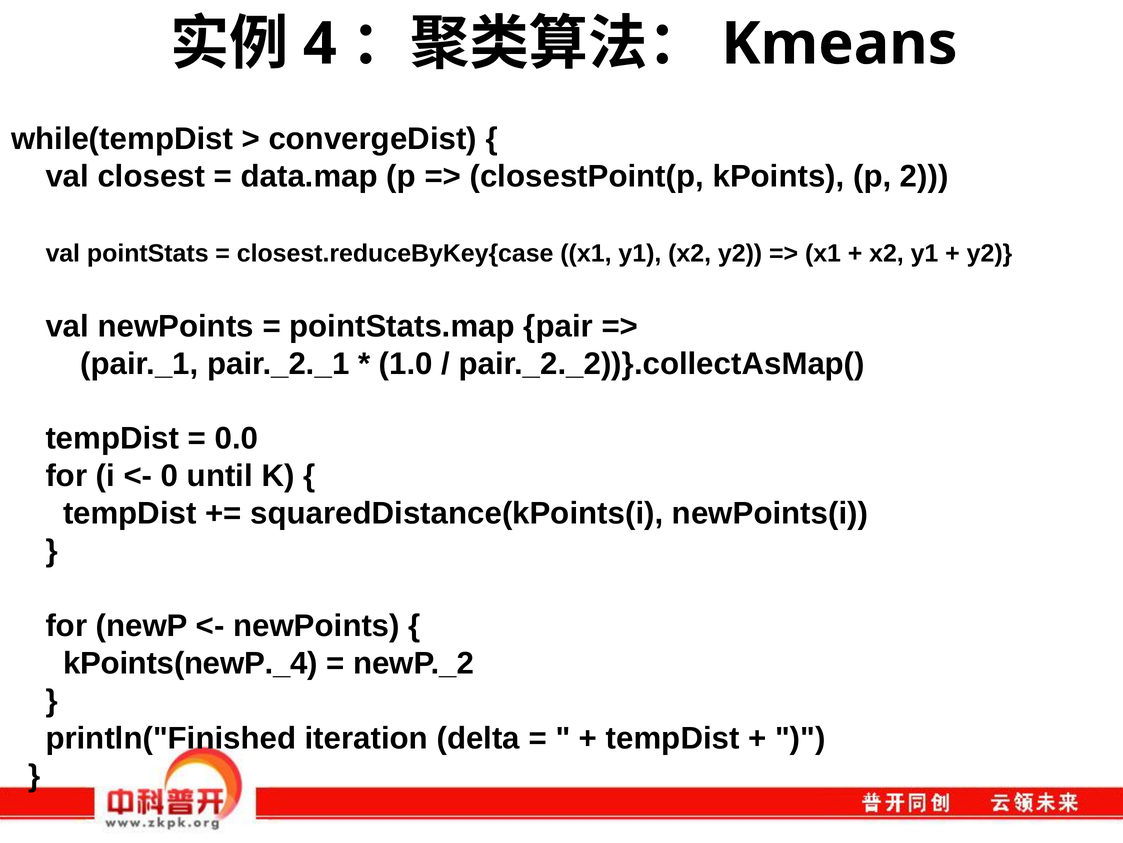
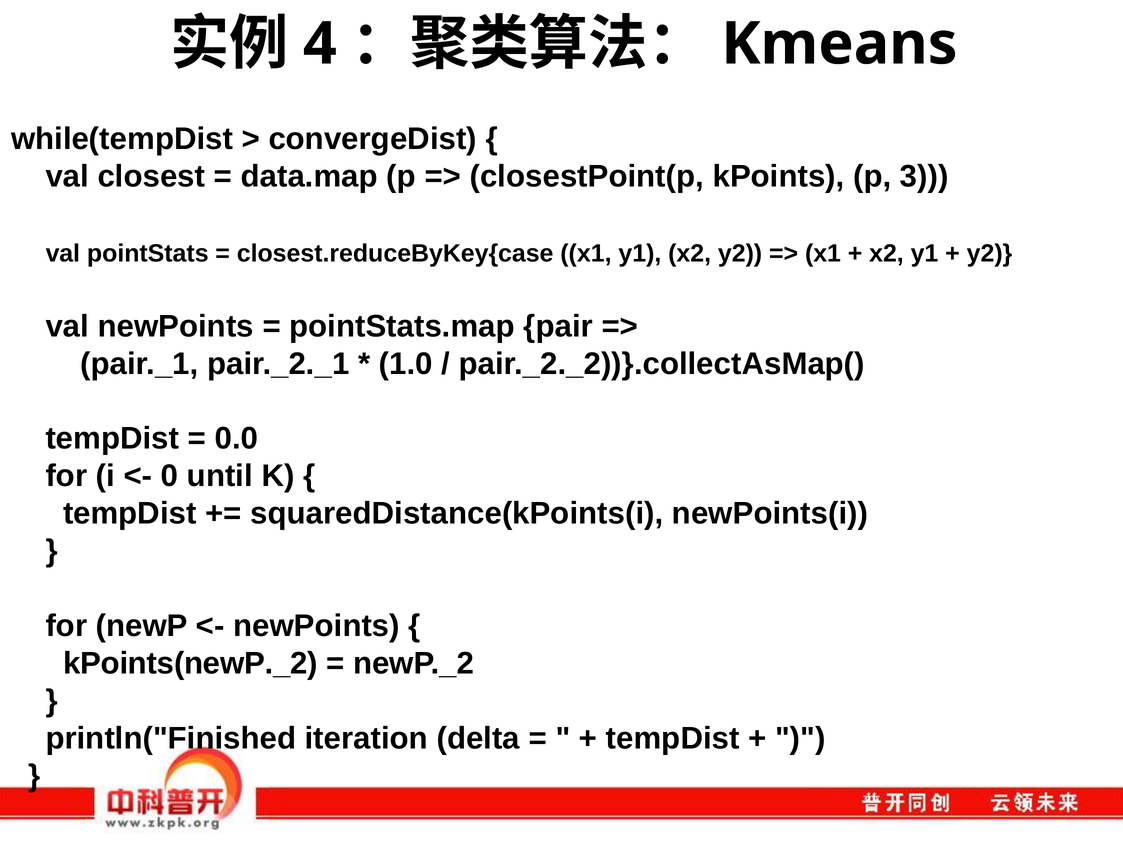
2: 2 -> 3 (924, 176)
kPoints(newP._4: kPoints(newP._4 -> kPoints(newP._2 (190, 663)
